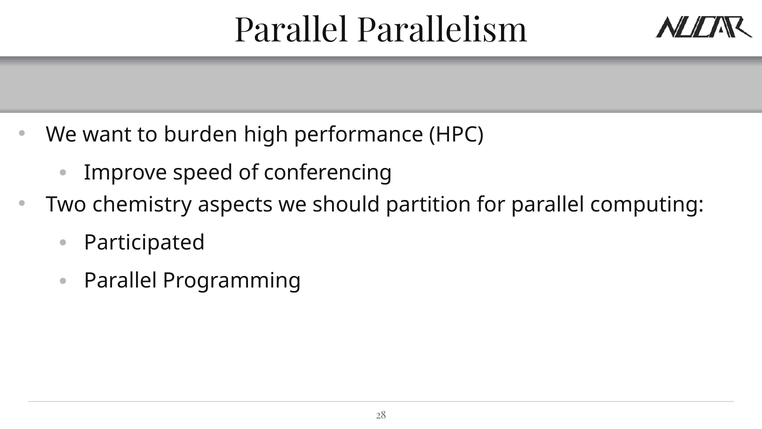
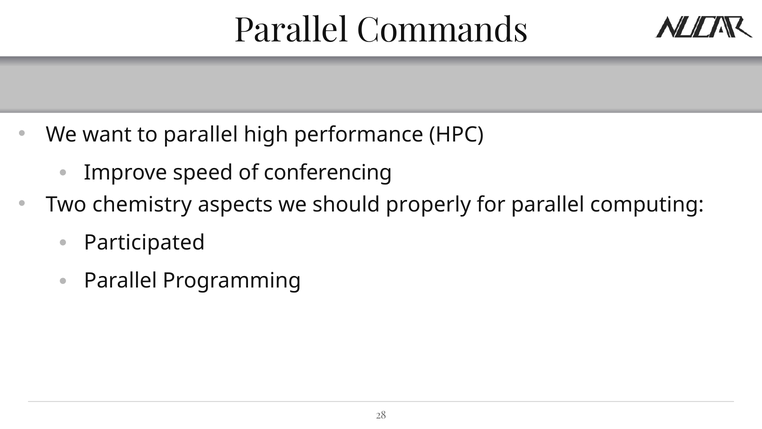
Parallelism: Parallelism -> Commands (442, 31)
to burden: burden -> parallel (201, 134)
partition: partition -> properly (428, 204)
